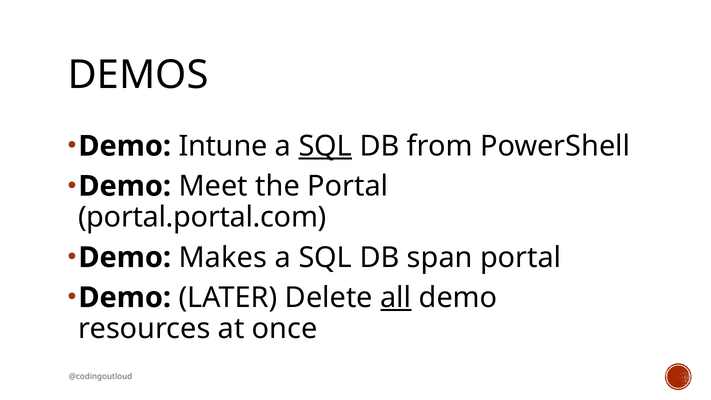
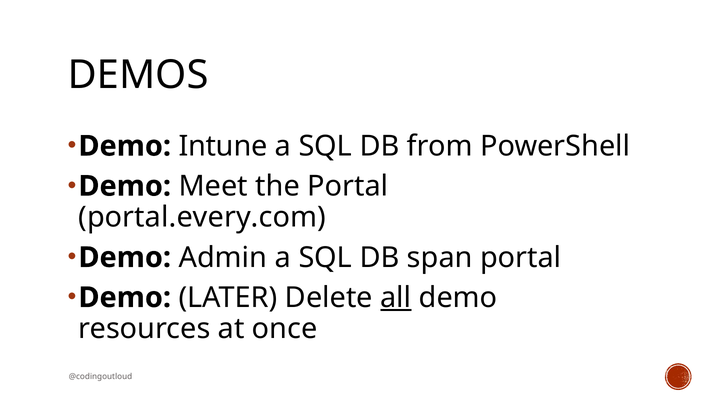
SQL underline: present -> none (325, 146)
portal.portal.com: portal.portal.com -> portal.every.com (202, 217)
Makes: Makes -> Admin (223, 257)
